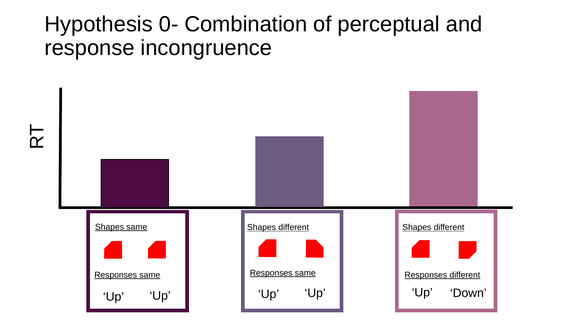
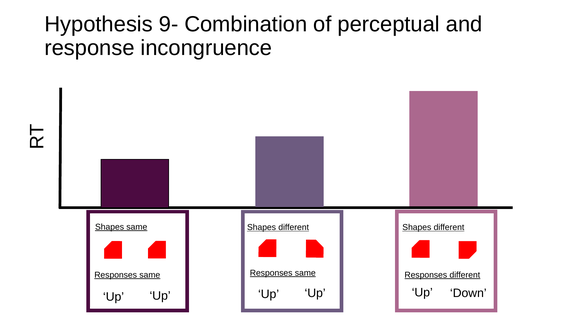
0-: 0- -> 9- (169, 24)
